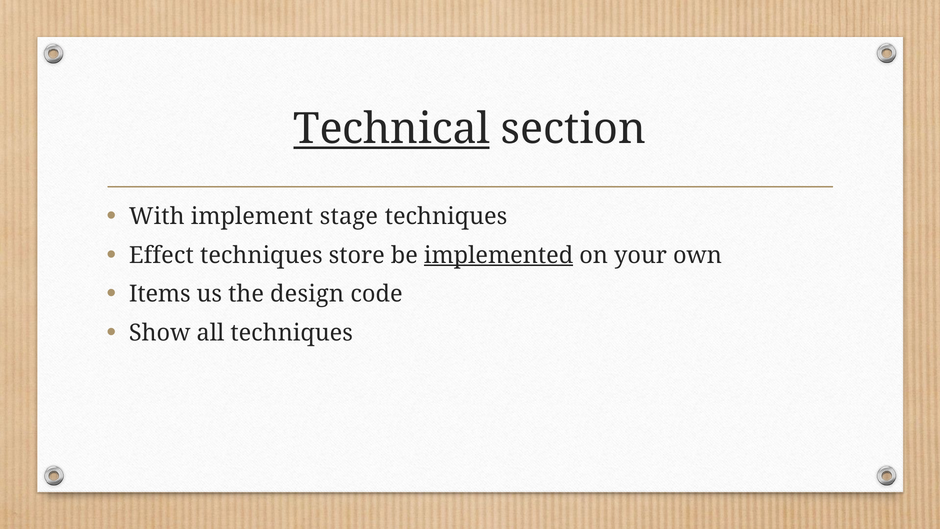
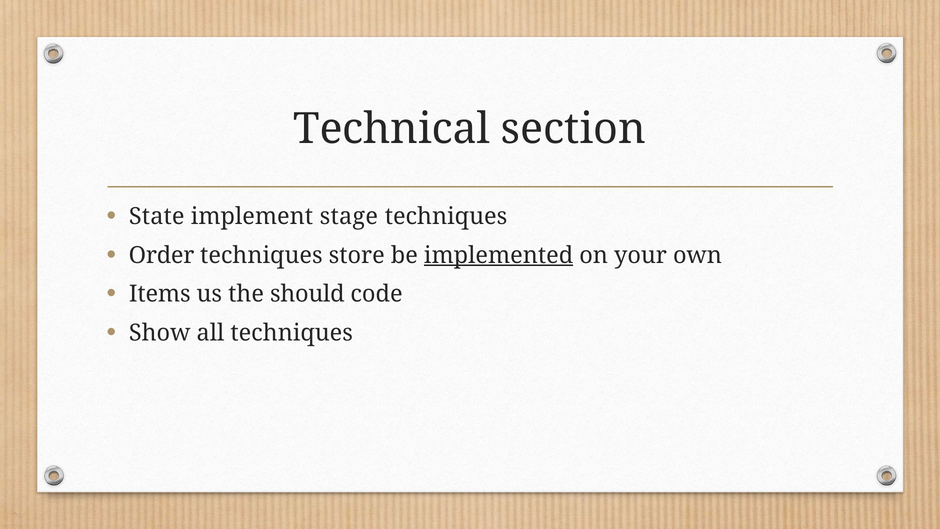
Technical underline: present -> none (392, 129)
With: With -> State (157, 216)
Effect: Effect -> Order (162, 255)
design: design -> should (307, 294)
